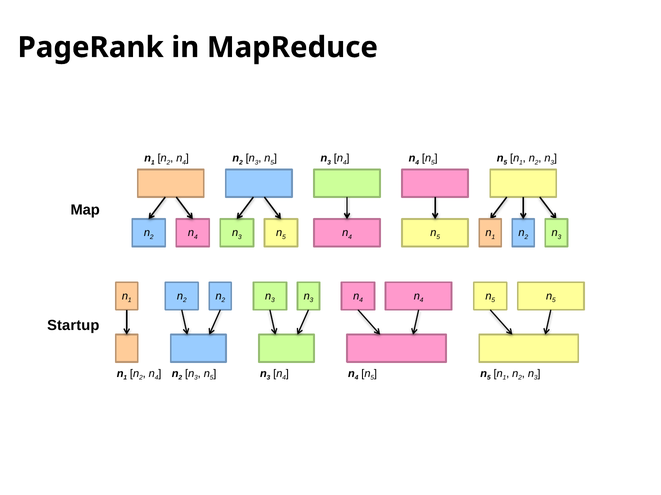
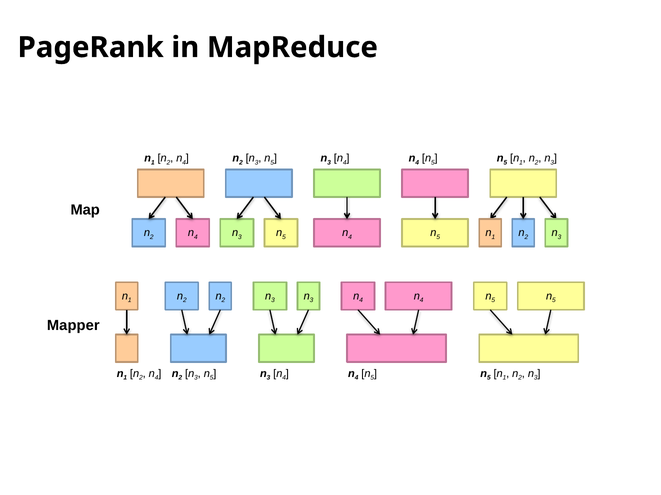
Startup: Startup -> Mapper (73, 326)
